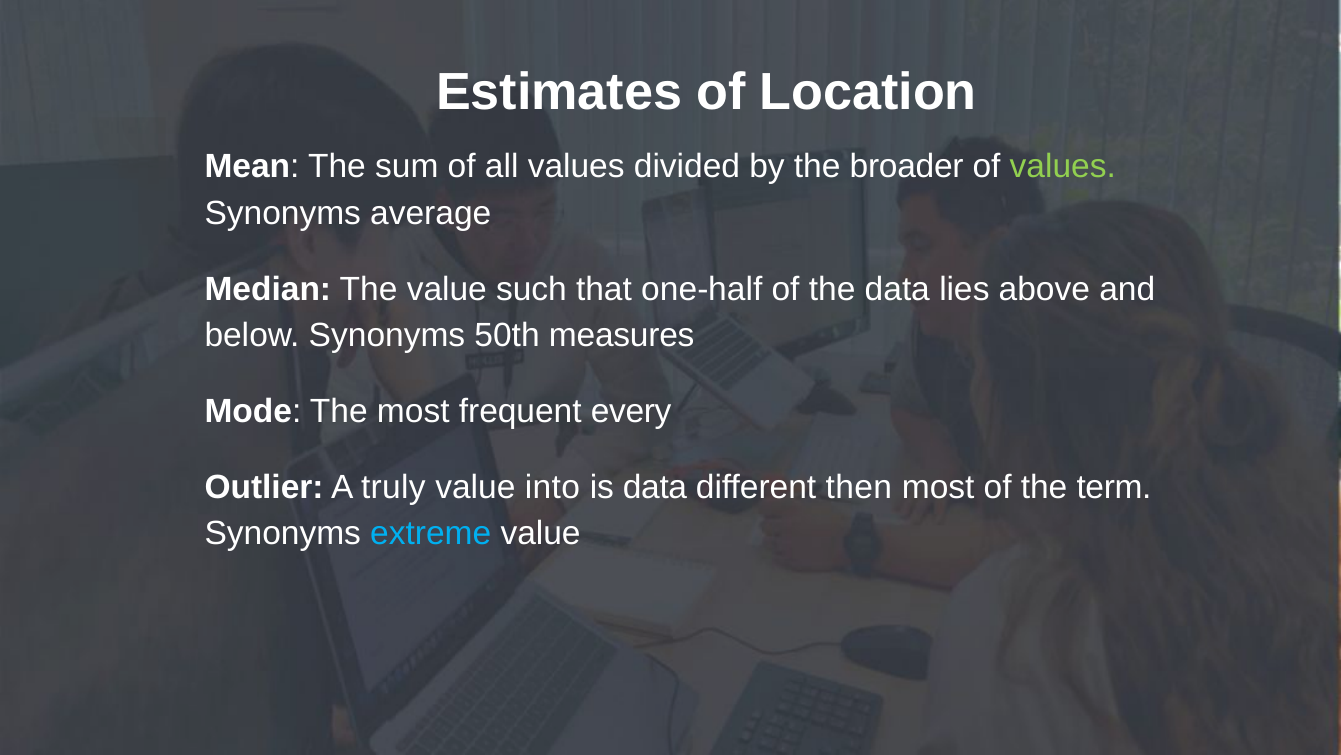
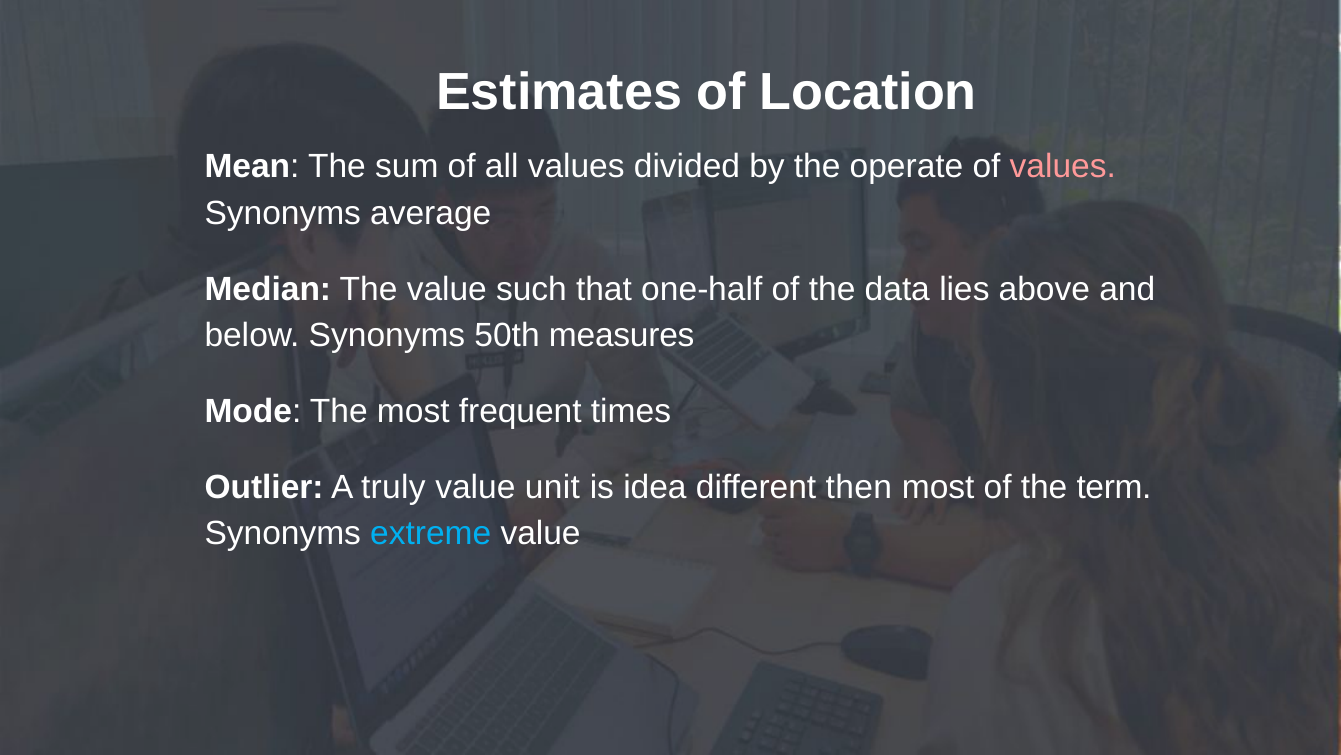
broader: broader -> operate (907, 167)
values colour: light green -> pink (1063, 167)
every: every -> times (631, 411)
into: into -> unit (552, 487)
is data: data -> idea (655, 487)
